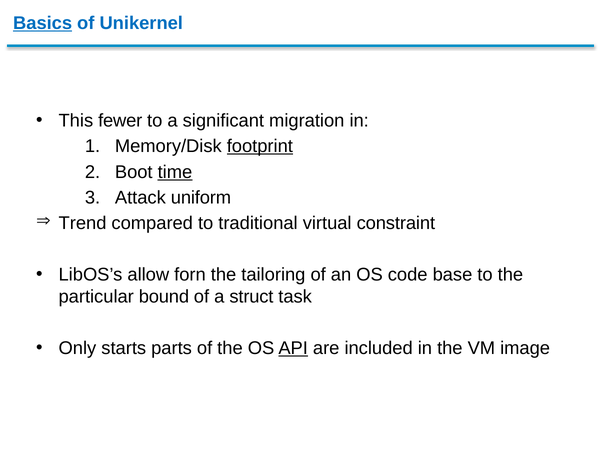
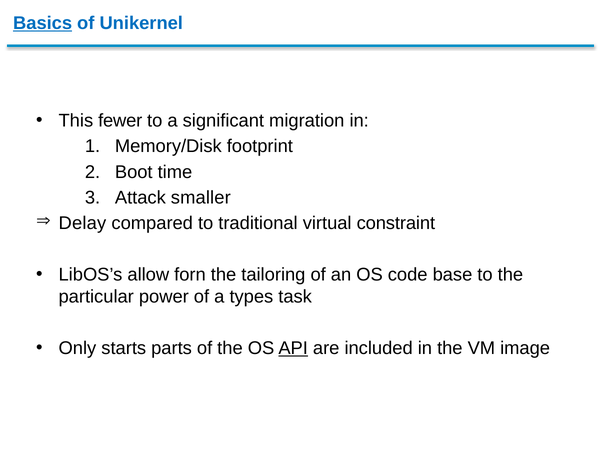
footprint underline: present -> none (260, 146)
time underline: present -> none (175, 172)
uniform: uniform -> smaller (201, 198)
Trend: Trend -> Delay (82, 223)
bound: bound -> power (164, 297)
struct: struct -> types (251, 297)
